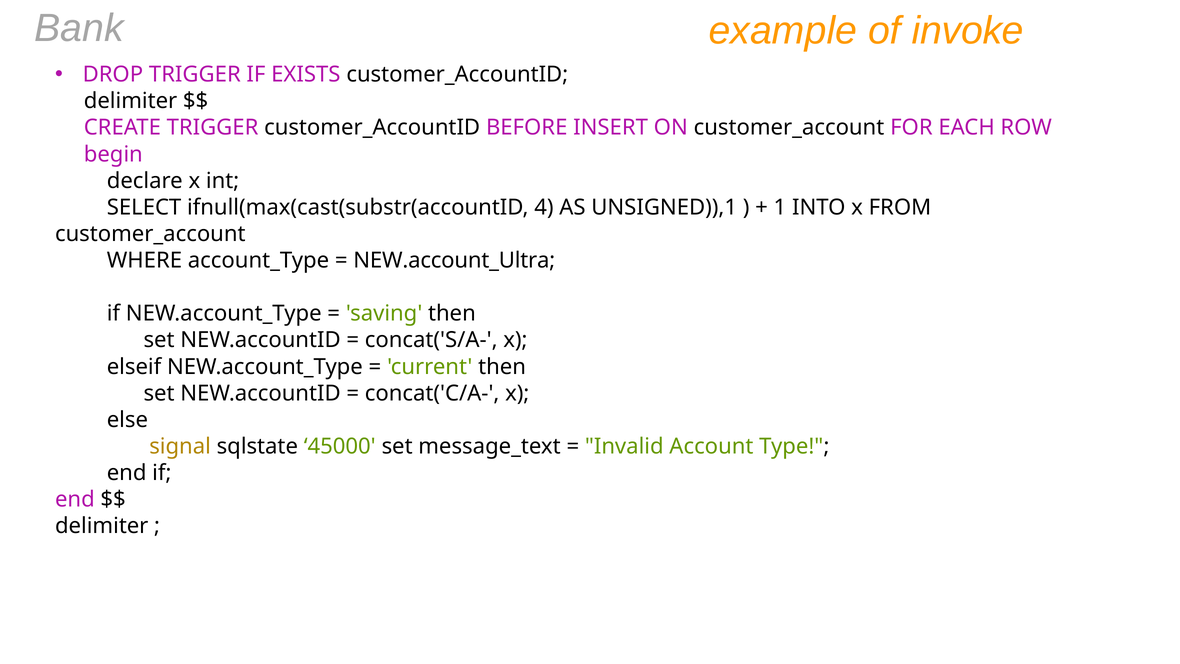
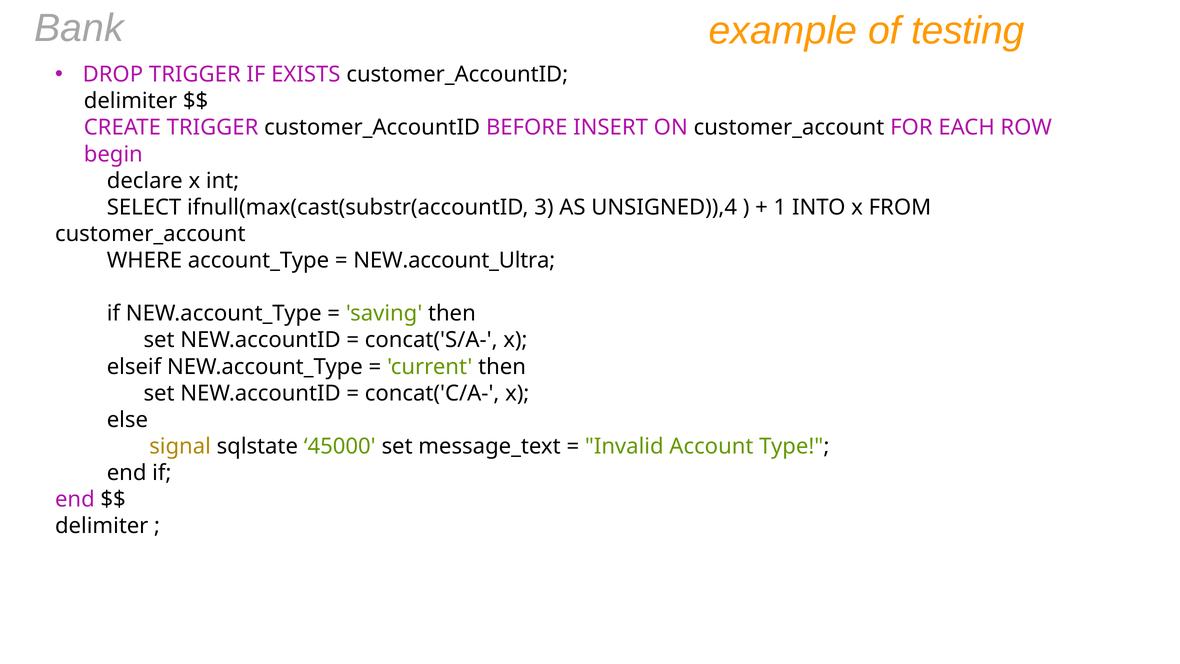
invoke: invoke -> testing (968, 31)
4: 4 -> 3 (544, 207)
UNSIGNED)),1: UNSIGNED)),1 -> UNSIGNED)),4 (664, 207)
